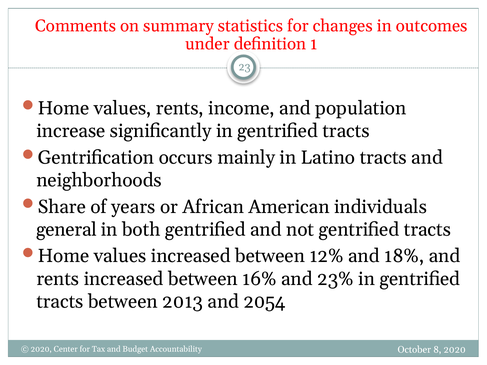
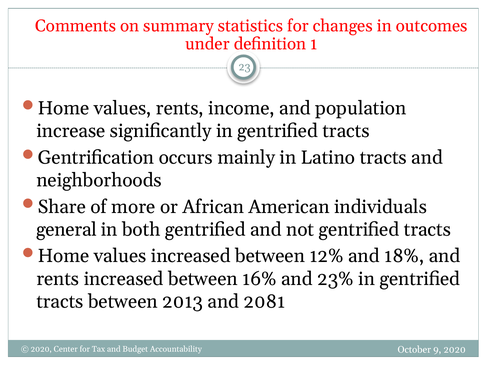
years: years -> more (133, 207)
2054: 2054 -> 2081 (264, 302)
8: 8 -> 9 (437, 350)
